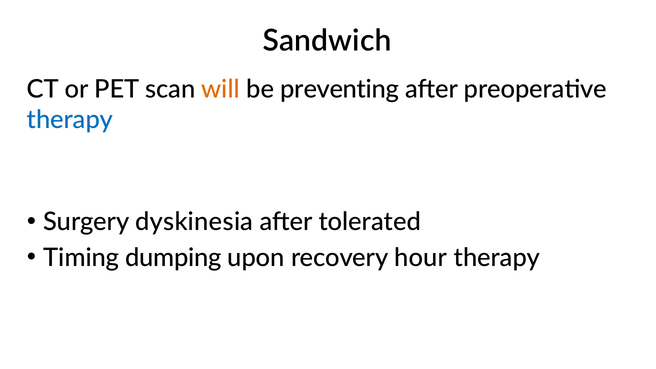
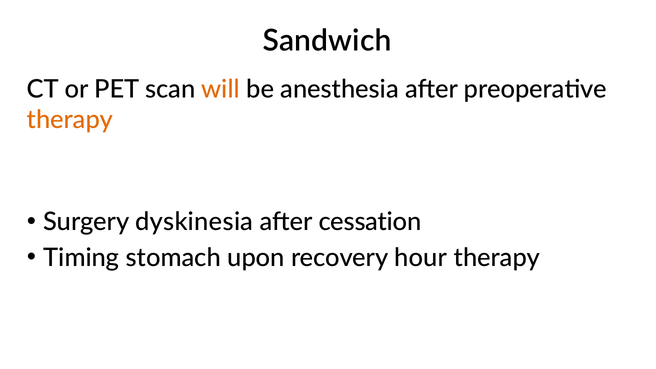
preventing: preventing -> anesthesia (340, 89)
therapy colour: blue -> orange (70, 120)
tolerated: tolerated -> cessation (370, 222)
dumping: dumping -> stomach (173, 258)
